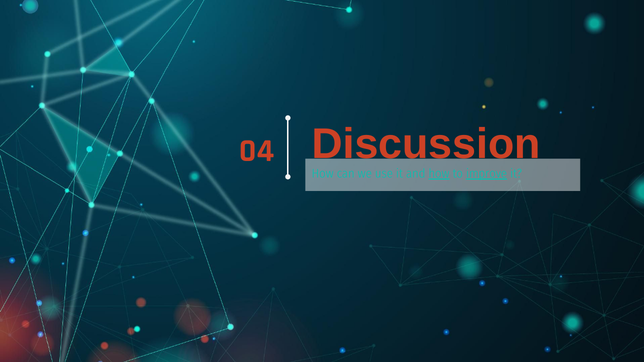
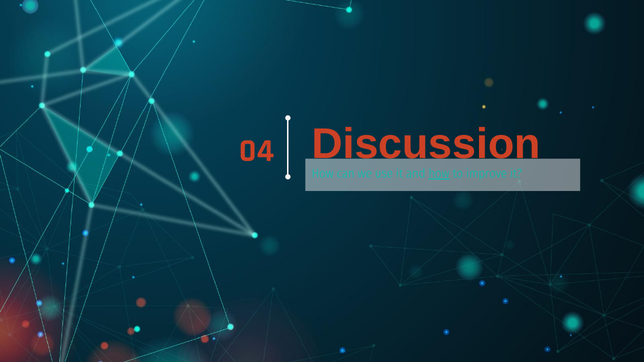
improve underline: present -> none (487, 174)
